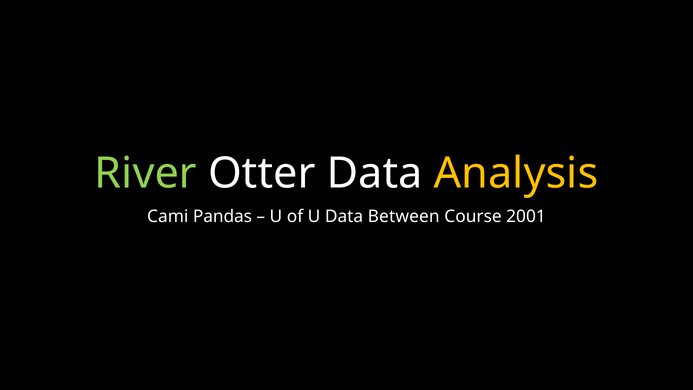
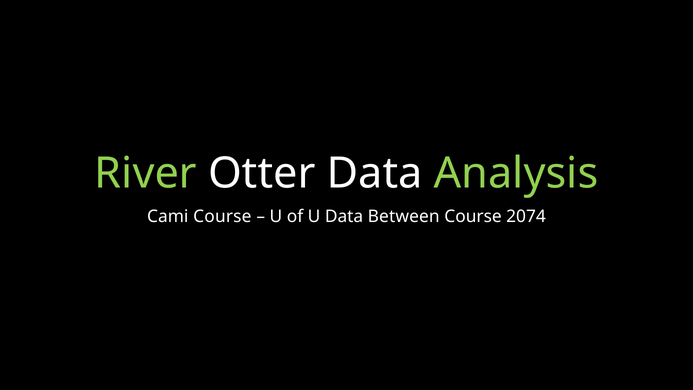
Analysis colour: yellow -> light green (516, 173)
Cami Pandas: Pandas -> Course (222, 217)
2001: 2001 -> 2074 (526, 217)
